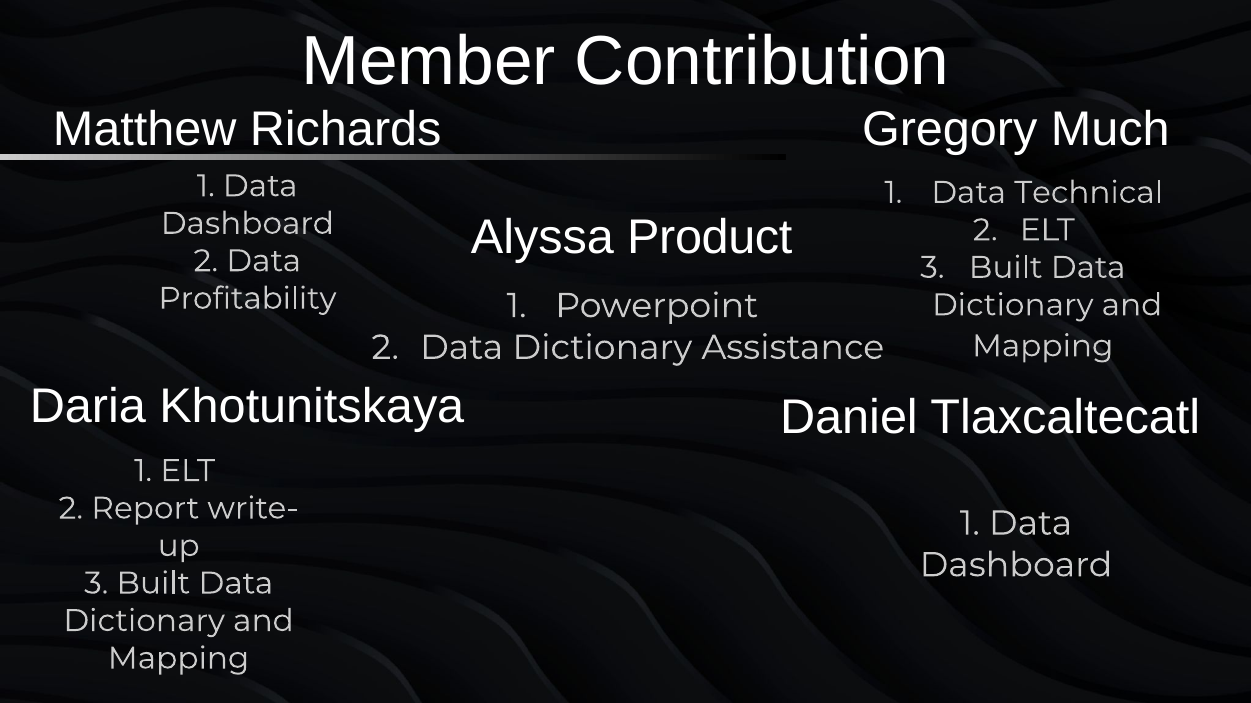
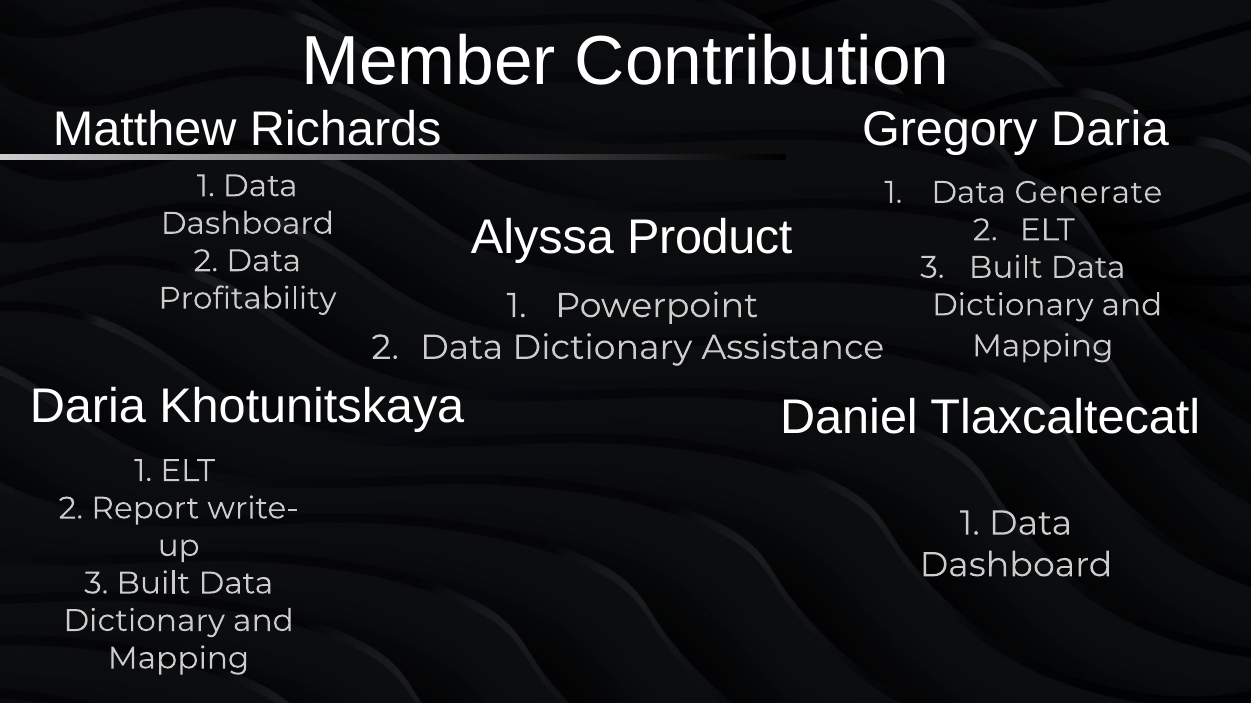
Gregory Much: Much -> Daria (1110, 130)
Technical: Technical -> Generate (1088, 193)
